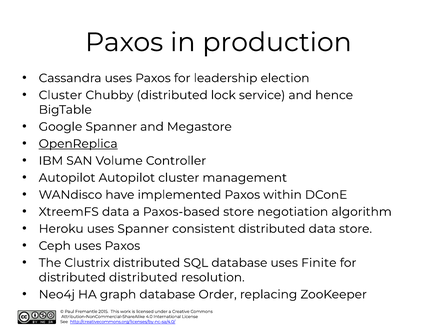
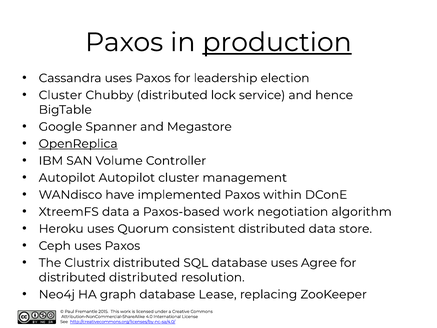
production underline: none -> present (277, 42)
Paxos-based store: store -> work (239, 212)
uses Spanner: Spanner -> Quorum (143, 229)
Finite: Finite -> Agree (319, 263)
Order: Order -> Lease (218, 294)
